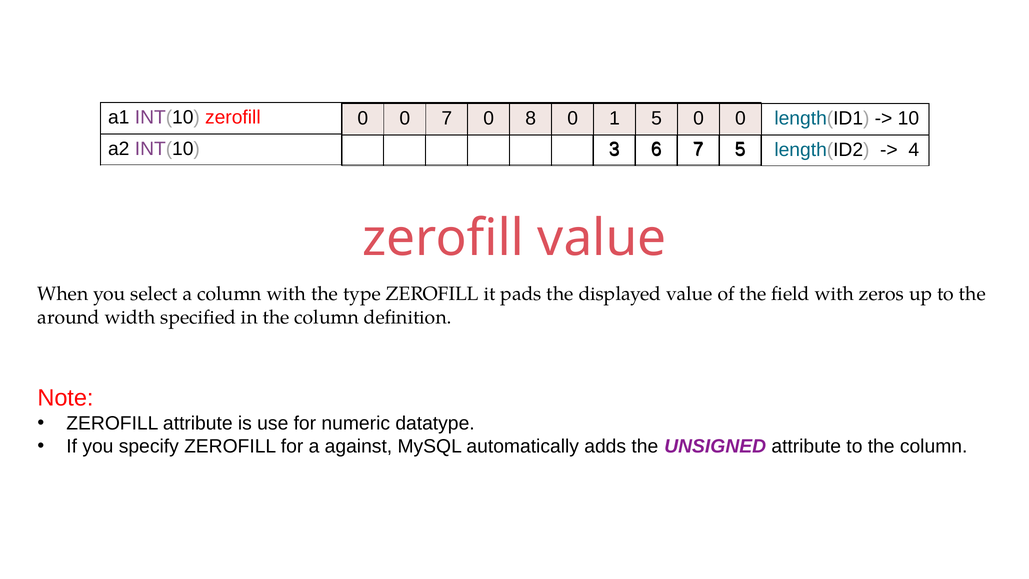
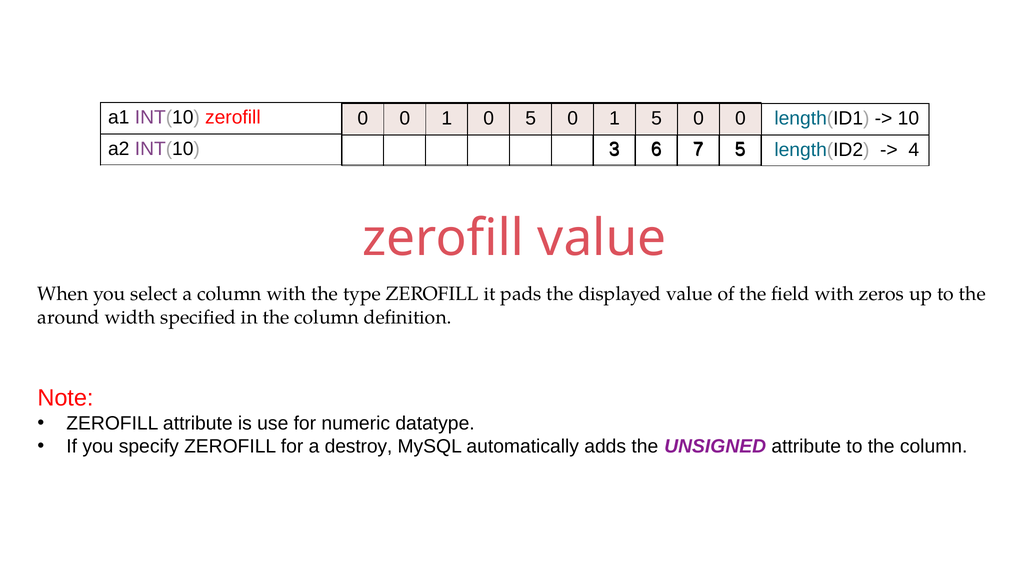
0 0 7: 7 -> 1 (447, 118)
0 8: 8 -> 5 (531, 118)
against: against -> destroy (359, 446)
